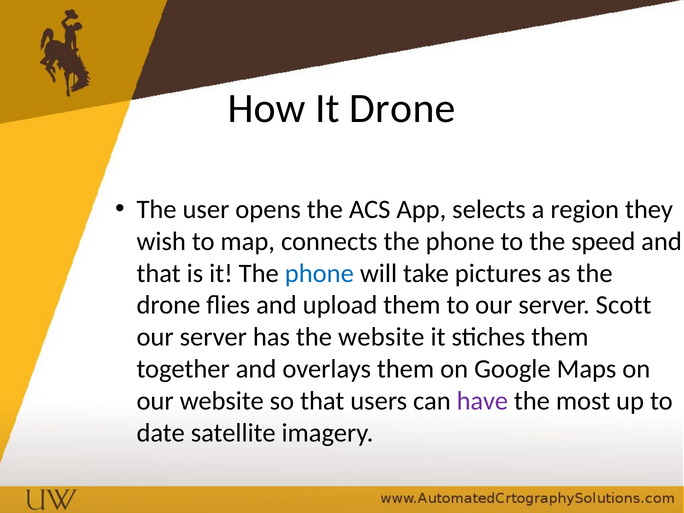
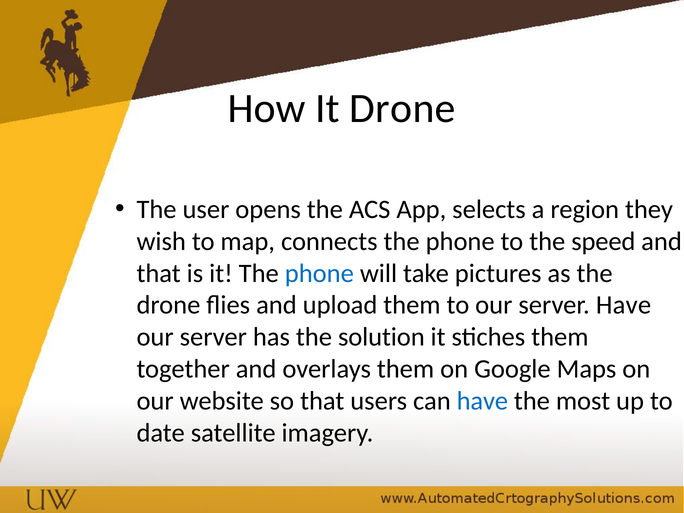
server Scott: Scott -> Have (624, 305)
the website: website -> solution (381, 337)
have colour: purple -> blue (482, 401)
